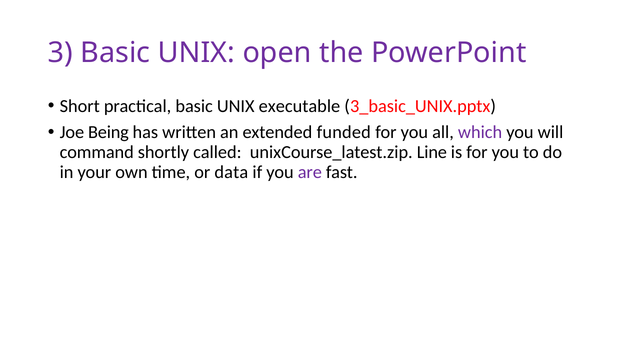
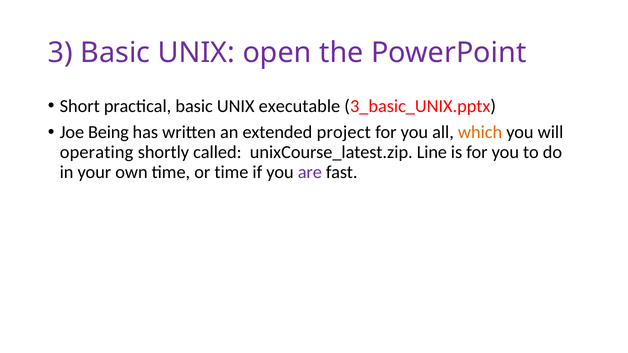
funded: funded -> project (344, 133)
which colour: purple -> orange (480, 133)
command: command -> operating (97, 152)
or data: data -> time (231, 172)
